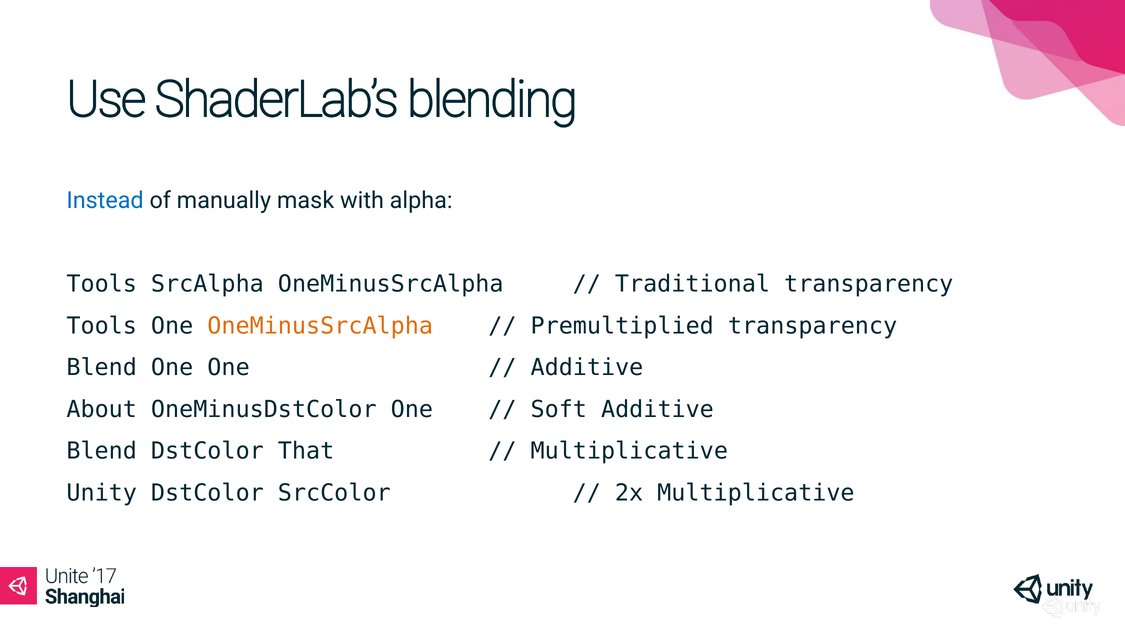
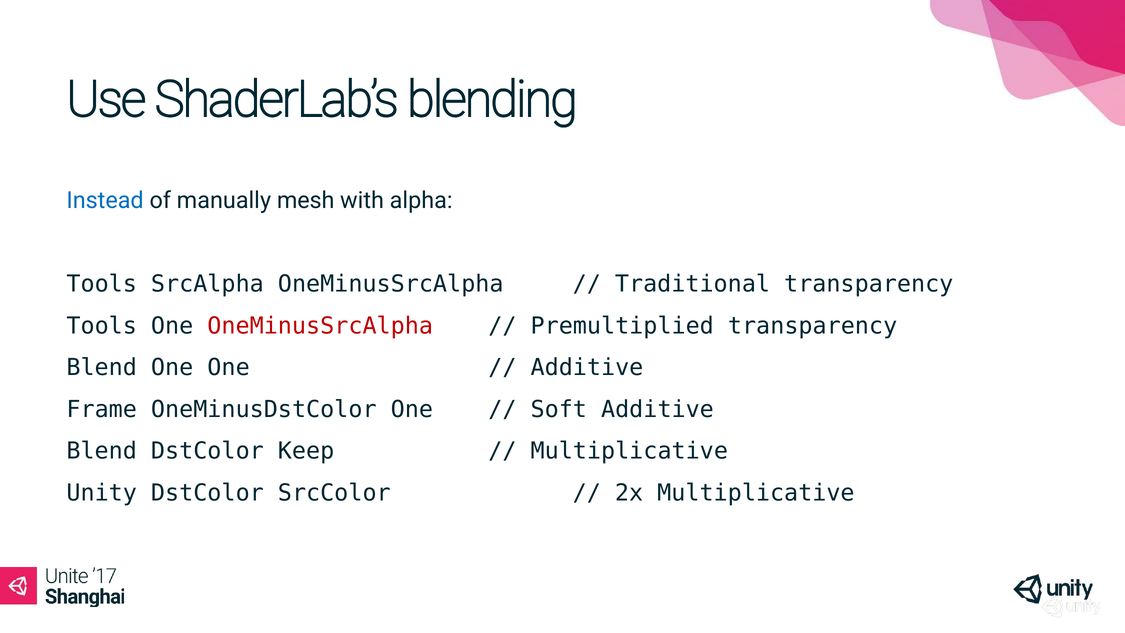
mask: mask -> mesh (306, 200)
OneMinusSrcAlpha colour: orange -> red (320, 326)
About: About -> Frame (102, 409)
That: That -> Keep (306, 451)
